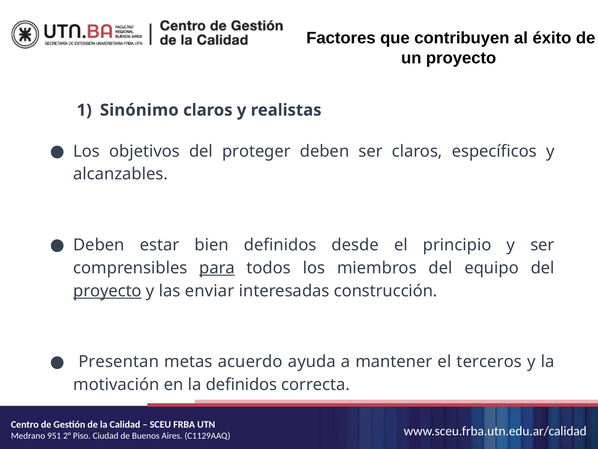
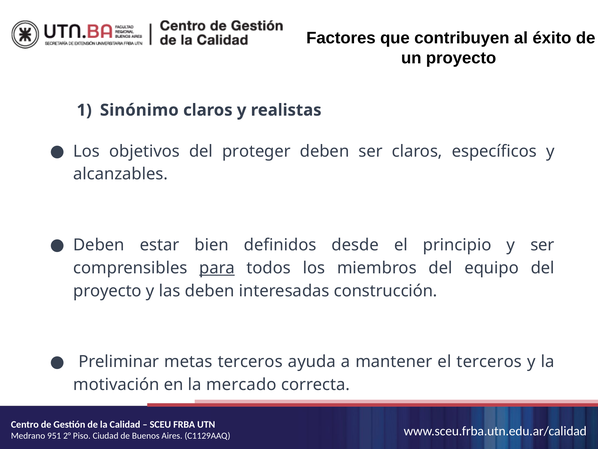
proyecto underline: present -> none (107, 291)
las enviar: enviar -> deben (210, 291)
Presentan: Presentan -> Preliminar (119, 361)
metas acuerdo: acuerdo -> terceros (250, 361)
la definidos: definidos -> mercado (241, 384)
